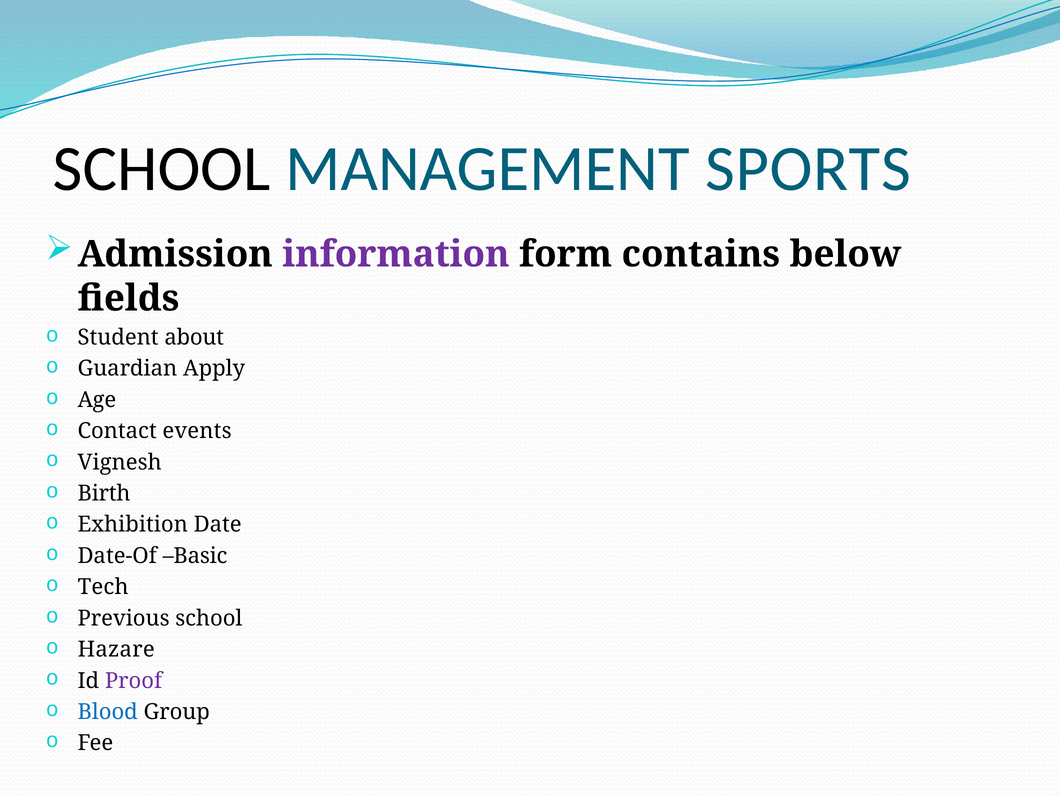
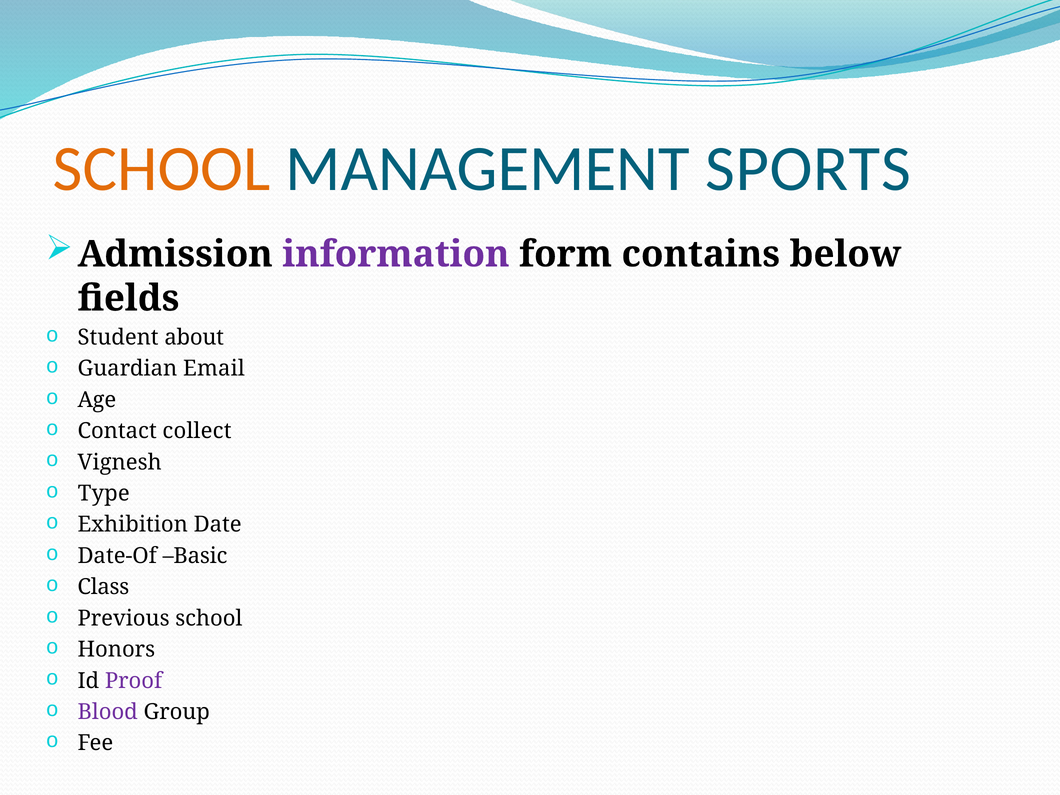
SCHOOL colour: black -> orange (162, 169)
Apply: Apply -> Email (214, 369)
events: events -> collect (197, 431)
Birth: Birth -> Type (104, 493)
Tech: Tech -> Class (103, 587)
Hazare: Hazare -> Honors (116, 650)
Blood colour: blue -> purple (108, 712)
